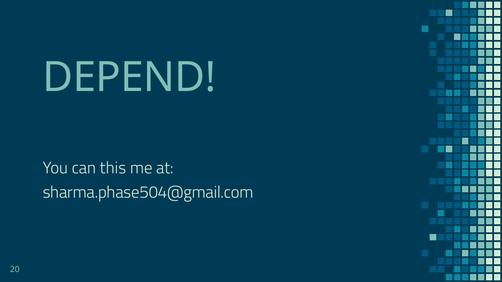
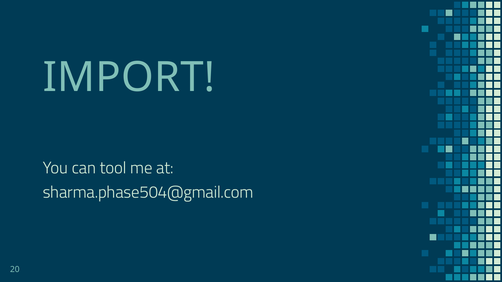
DEPEND: DEPEND -> IMPORT (129, 77)
this: this -> tool (113, 168)
